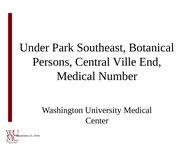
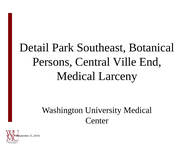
Under: Under -> Detail (34, 47)
Number: Number -> Larceny (118, 76)
